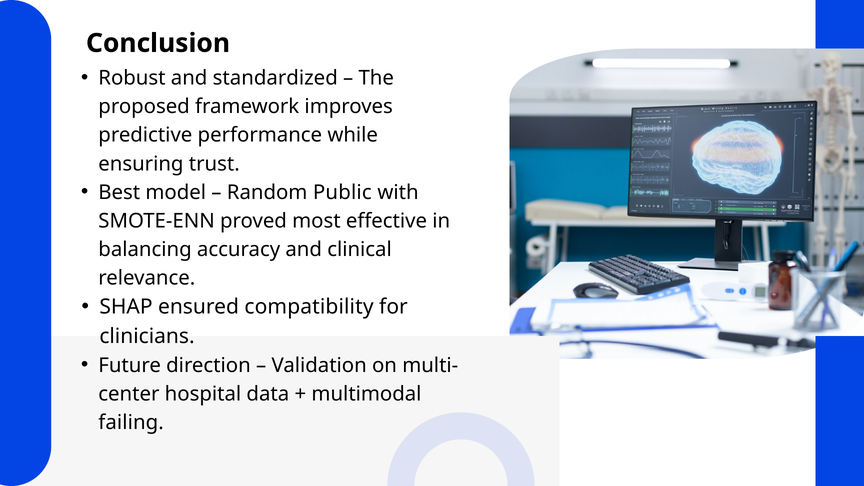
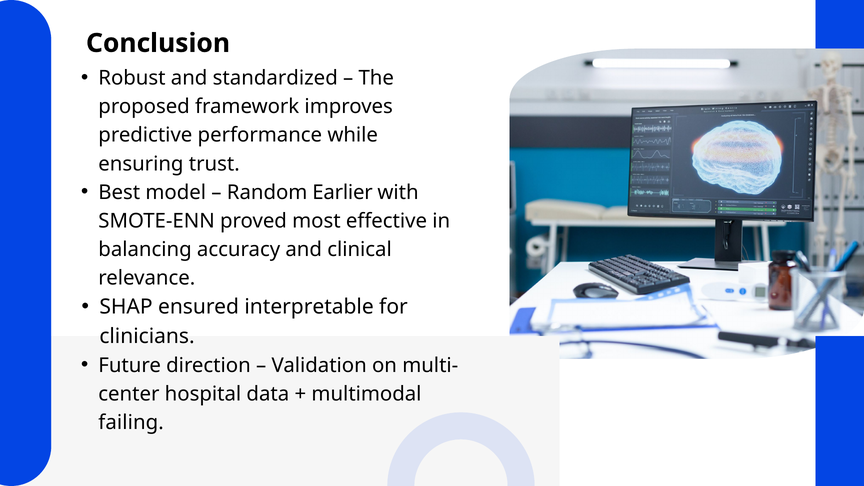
Public: Public -> Earlier (343, 192)
compatibility: compatibility -> interpretable (309, 307)
